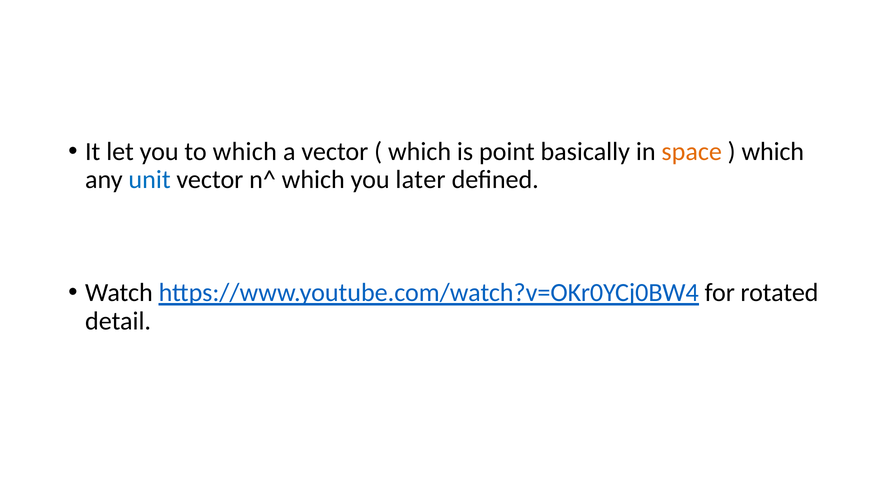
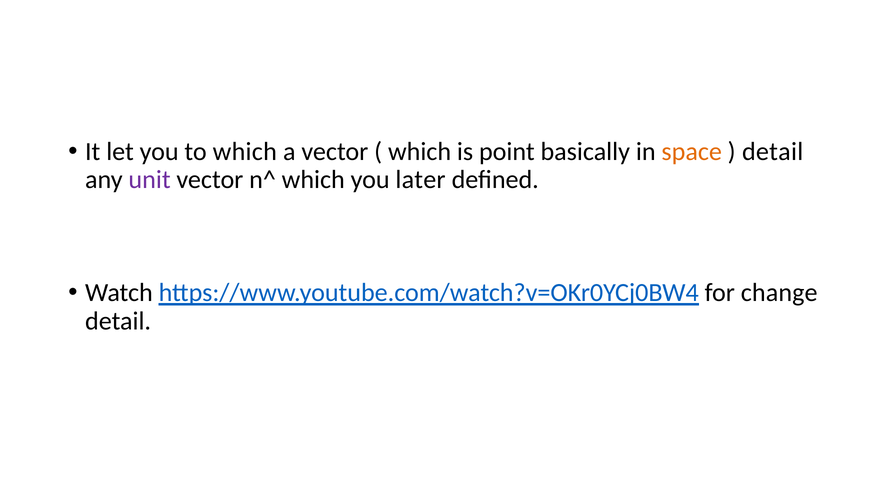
which: which -> detail (773, 151)
unit colour: blue -> purple (150, 180)
rotated: rotated -> change (779, 293)
